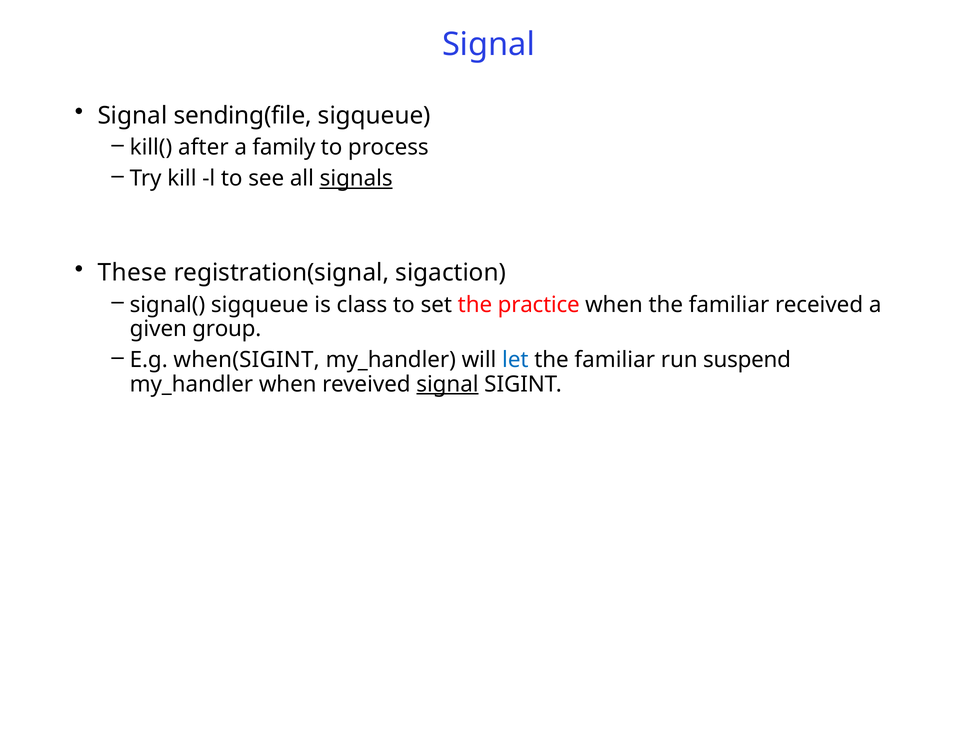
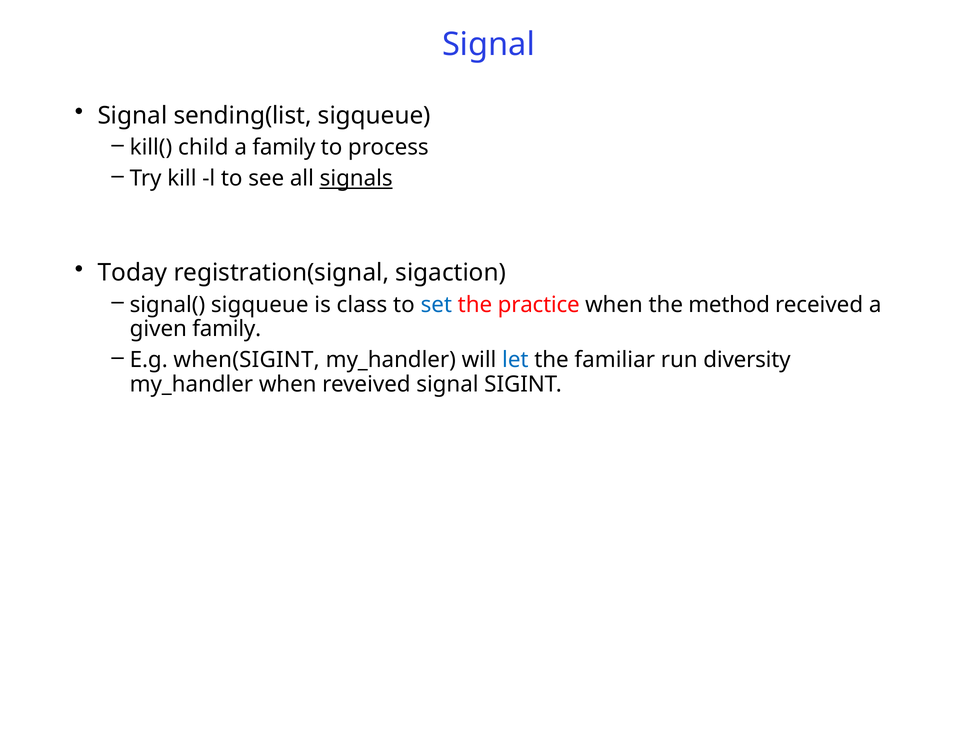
sending(file: sending(file -> sending(list (243, 115)
after: after -> child (203, 148)
These: These -> Today (133, 273)
set colour: black -> blue (436, 305)
when the familiar: familiar -> method (729, 305)
given group: group -> family (227, 329)
suspend: suspend -> diversity (747, 360)
signal underline: present -> none (447, 384)
